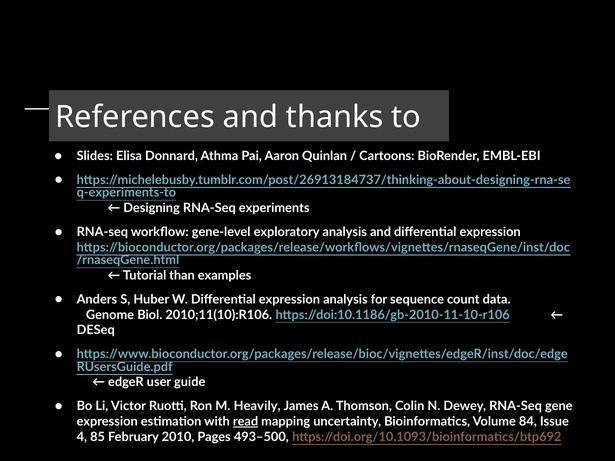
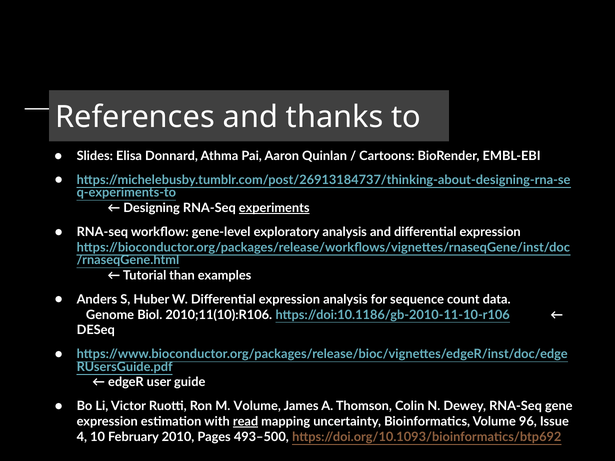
experiments underline: none -> present (274, 208)
M Heavily: Heavily -> Volume (257, 406)
84: 84 -> 96 (528, 422)
85: 85 -> 10 (98, 437)
